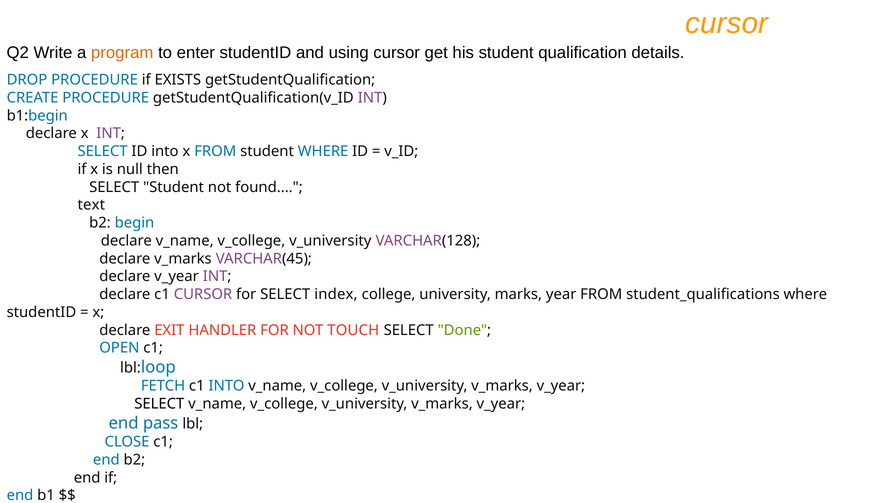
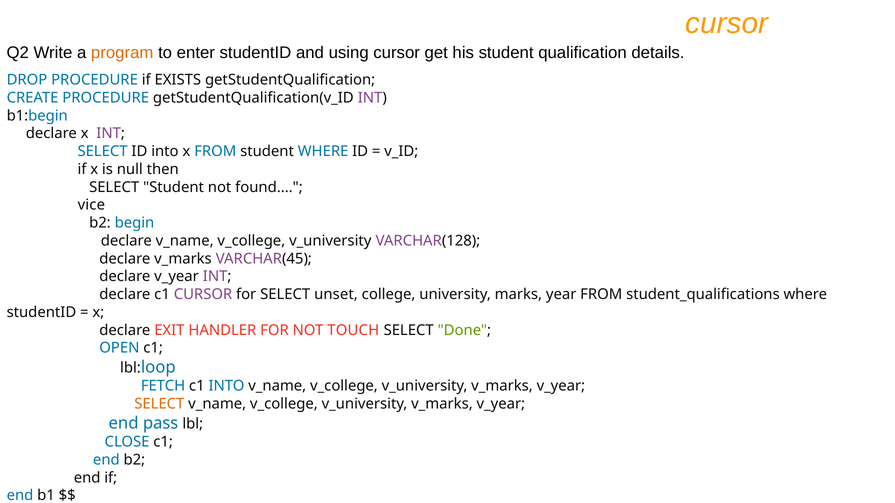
text: text -> vice (91, 205)
index: index -> unset (336, 295)
SELECT colour: black -> orange (159, 404)
